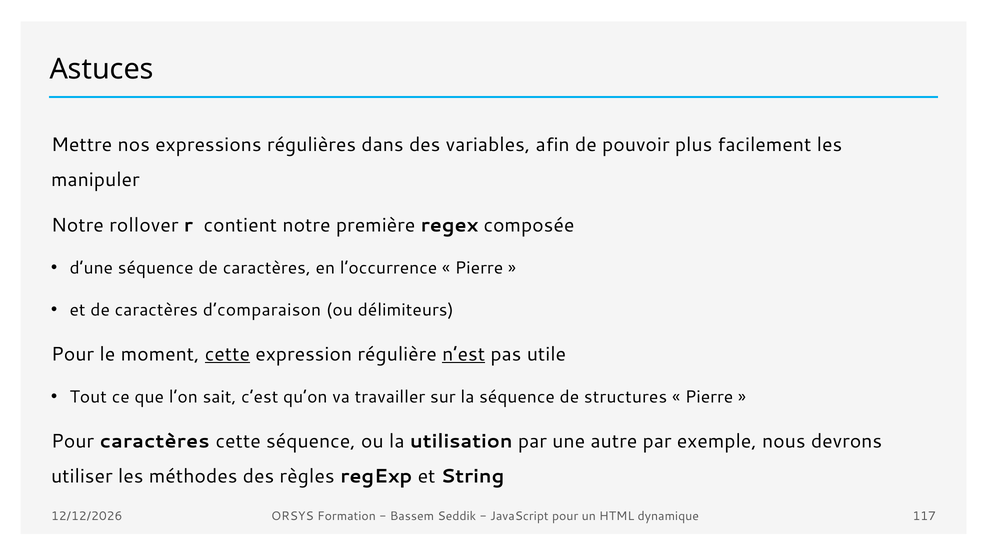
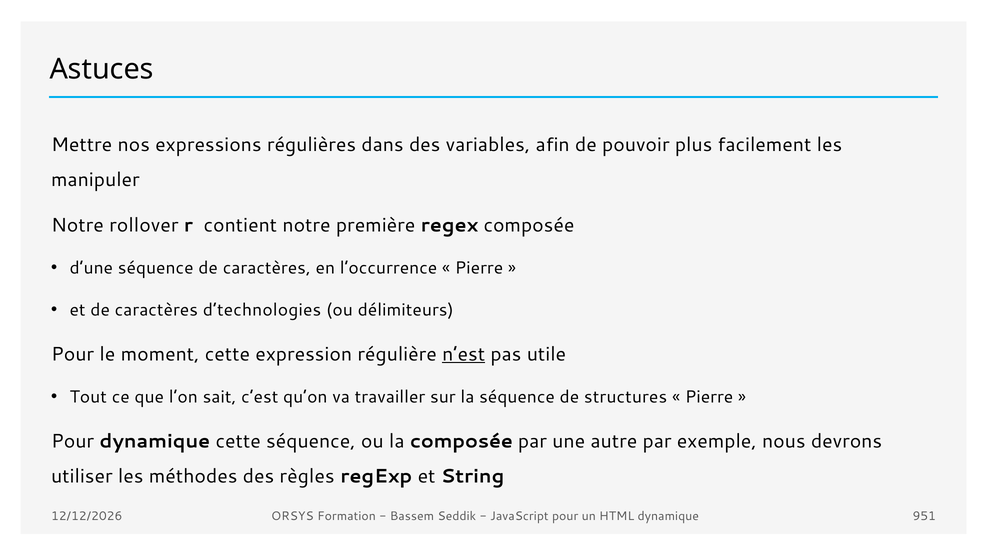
d’comparaison: d’comparaison -> d’technologies (262, 310)
cette underline: present -> none (227, 354)
Pour caractères: caractères -> dynamique (155, 441)
la utilisation: utilisation -> composée (461, 441)
117: 117 -> 951 (924, 517)
